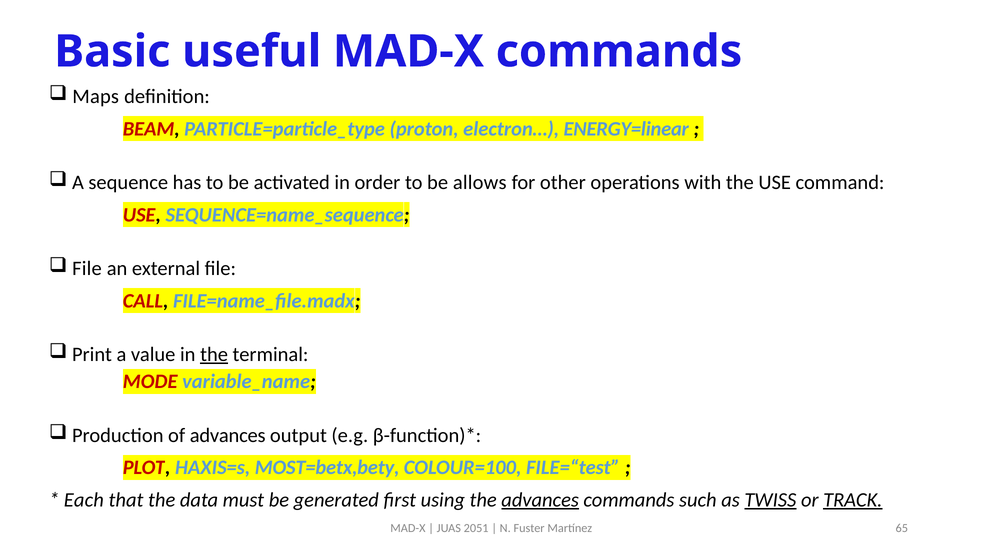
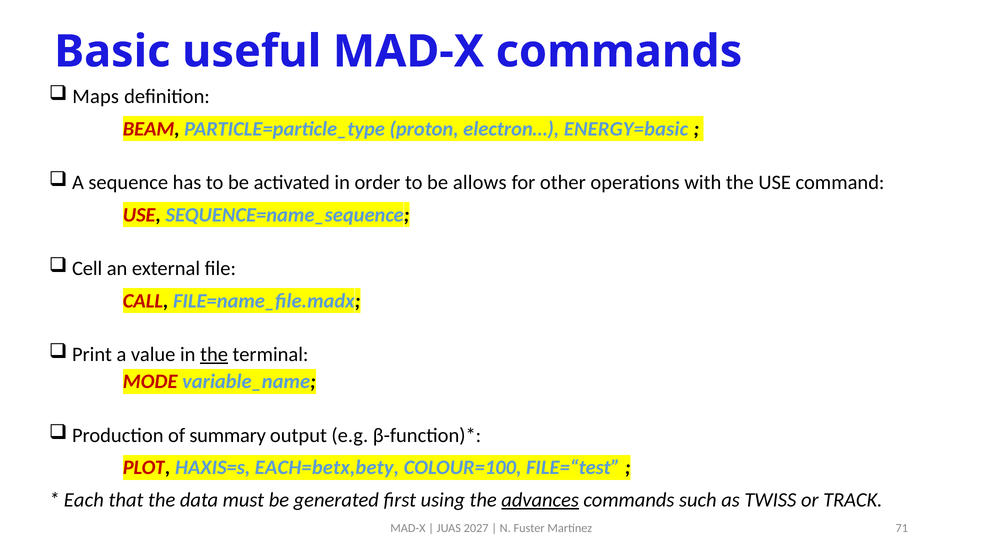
ENERGY=linear: ENERGY=linear -> ENERGY=basic (626, 129)
File: File -> Cell (87, 268)
of advances: advances -> summary (228, 435)
MOST=betx,bety: MOST=betx,bety -> EACH=betx,bety (327, 468)
TWISS underline: present -> none (770, 500)
TRACK underline: present -> none (853, 500)
2051: 2051 -> 2027 (476, 528)
65: 65 -> 71 (902, 528)
